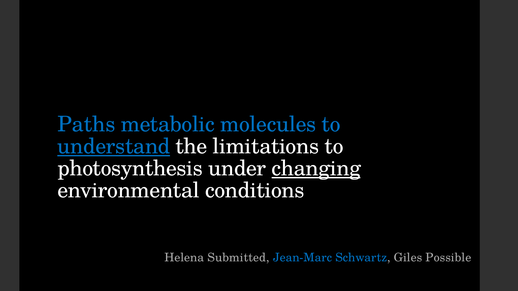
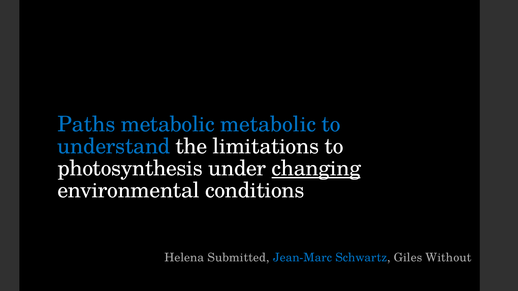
metabolic molecules: molecules -> metabolic (268, 125)
understand underline: present -> none (114, 147)
Possible: Possible -> Without (449, 258)
